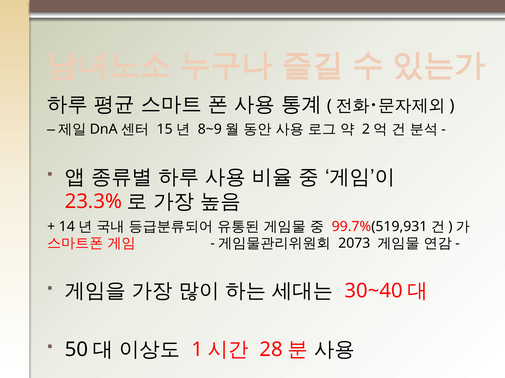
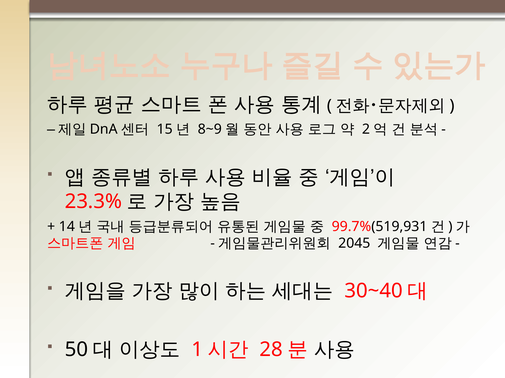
2073: 2073 -> 2045 (354, 244)
